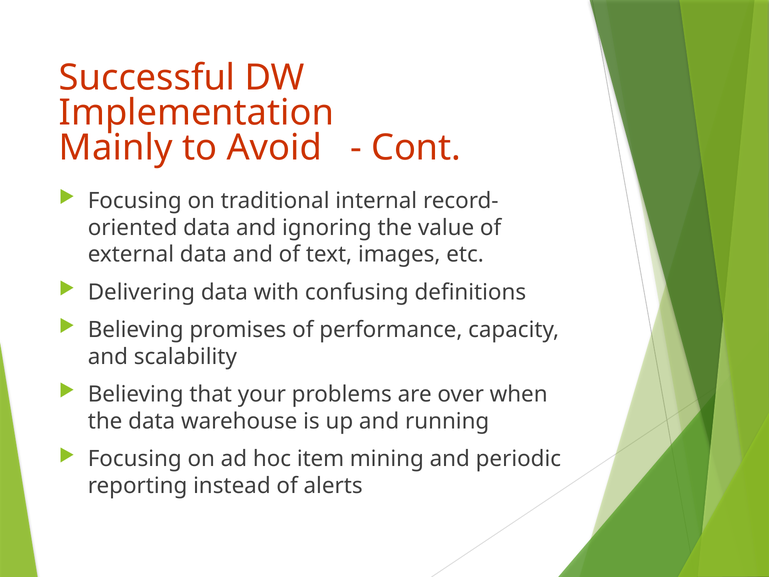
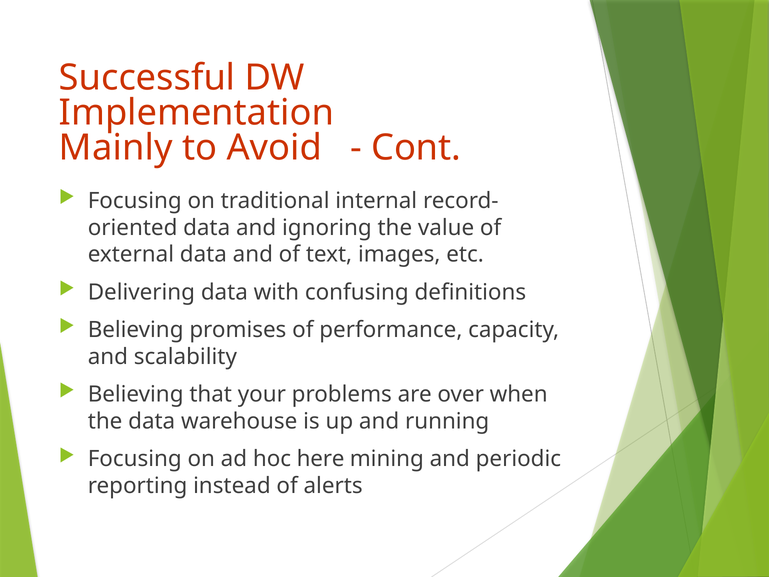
item: item -> here (321, 459)
